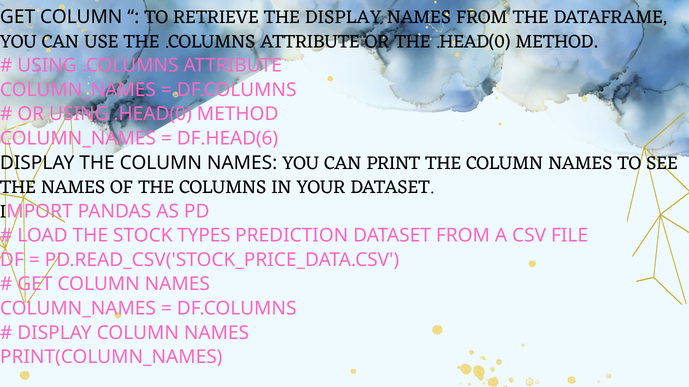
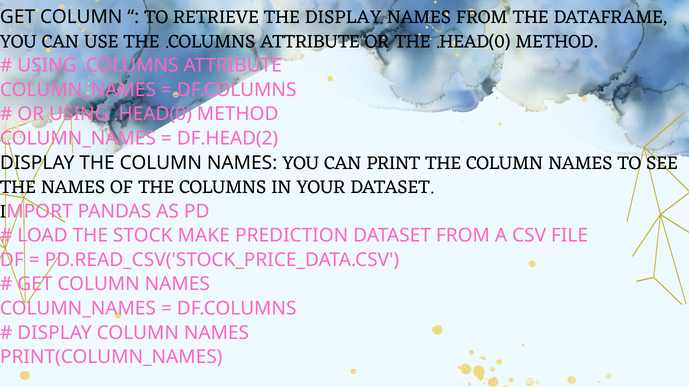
DF.HEAD(6: DF.HEAD(6 -> DF.HEAD(2 (227, 139)
TYPES: TYPES -> MAKE (204, 236)
